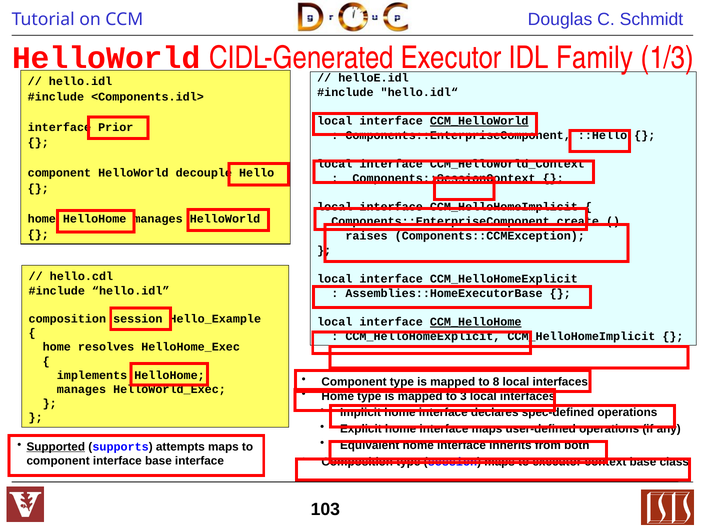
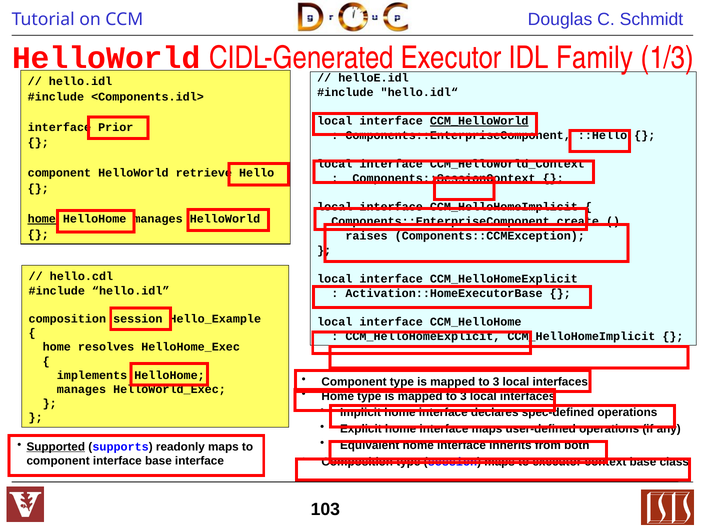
decouple: decouple -> retrieve (204, 173)
home underline: none -> present (42, 219)
Assemblies::HomeExecutorBase: Assemblies::HomeExecutorBase -> Activation::HomeExecutorBase (444, 293)
CCM_HelloHome underline: present -> none (476, 322)
8: 8 -> 3 (496, 382)
attempts: attempts -> readonly (180, 447)
